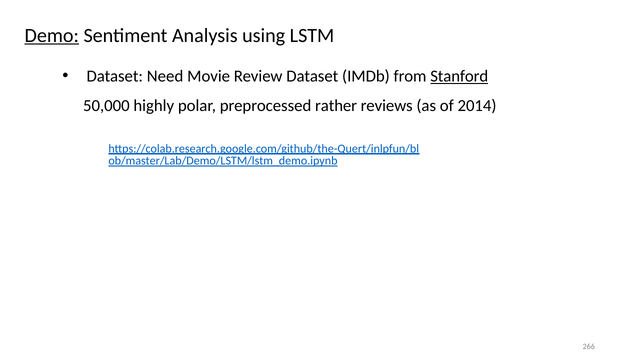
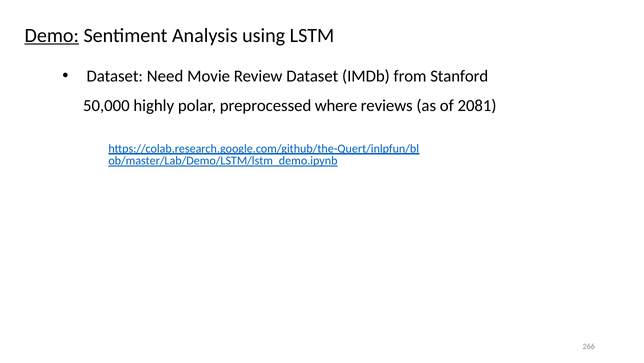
Stanford underline: present -> none (459, 76)
rather: rather -> where (336, 105)
2014: 2014 -> 2081 (477, 105)
